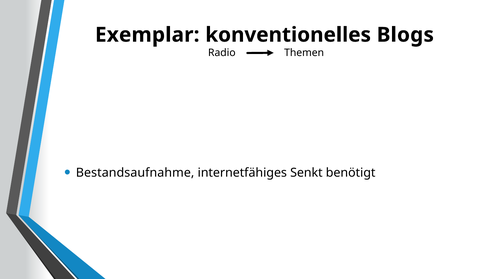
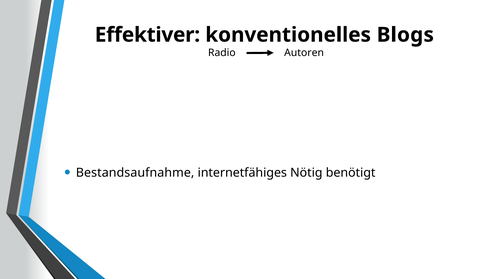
Exemplar: Exemplar -> Effektiver (147, 35)
Themen: Themen -> Autoren (304, 53)
Senkt: Senkt -> Nötig (306, 173)
